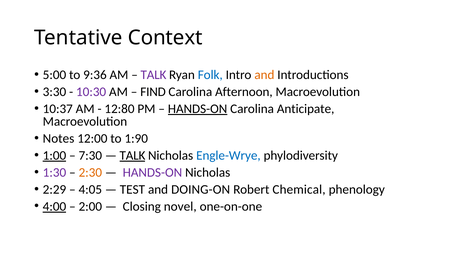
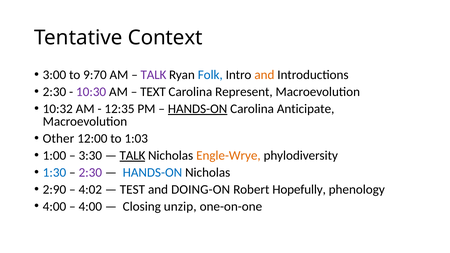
5:00: 5:00 -> 3:00 (54, 75)
9:36: 9:36 -> 9:70 (95, 75)
3:30: 3:30 -> 2:30 (54, 92)
FIND: FIND -> TEXT (153, 92)
Afternoon: Afternoon -> Represent (244, 92)
10:37: 10:37 -> 10:32 (58, 109)
12:80: 12:80 -> 12:35 (119, 109)
Notes: Notes -> Other (59, 139)
1:90: 1:90 -> 1:03 (136, 139)
1:00 underline: present -> none (54, 156)
7:30: 7:30 -> 3:30 (90, 156)
Engle-Wrye colour: blue -> orange (228, 156)
1:30 colour: purple -> blue (54, 173)
2:30 colour: orange -> purple (90, 173)
HANDS-ON colour: purple -> blue (152, 173)
2:29: 2:29 -> 2:90 (54, 190)
4:05: 4:05 -> 4:02 (90, 190)
Chemical: Chemical -> Hopefully (299, 190)
4:00 underline: present -> none (54, 207)
2:00: 2:00 -> 4:00 (90, 207)
novel: novel -> unzip (180, 207)
